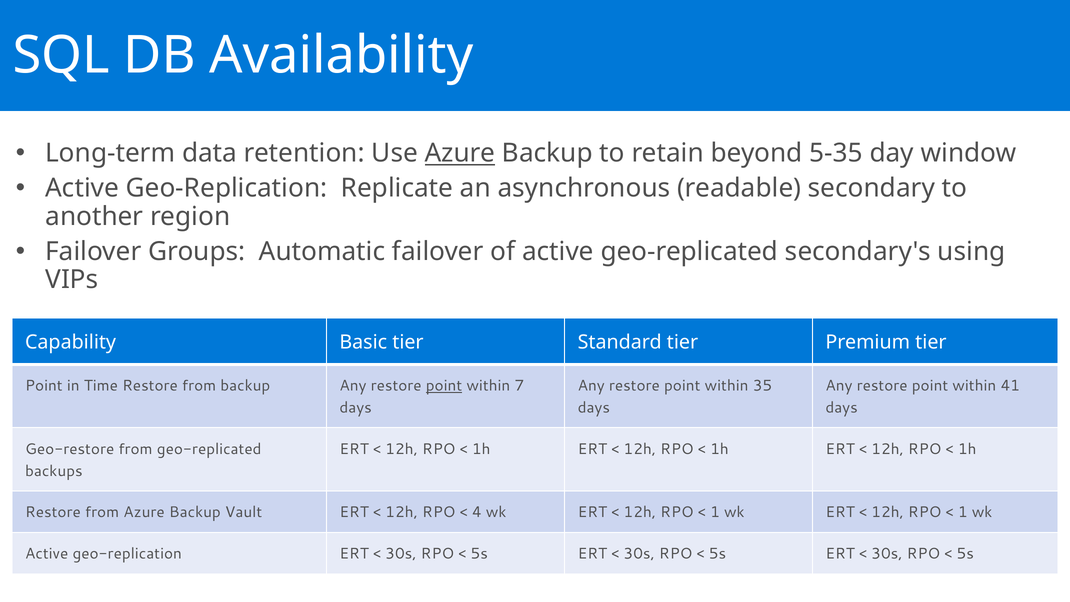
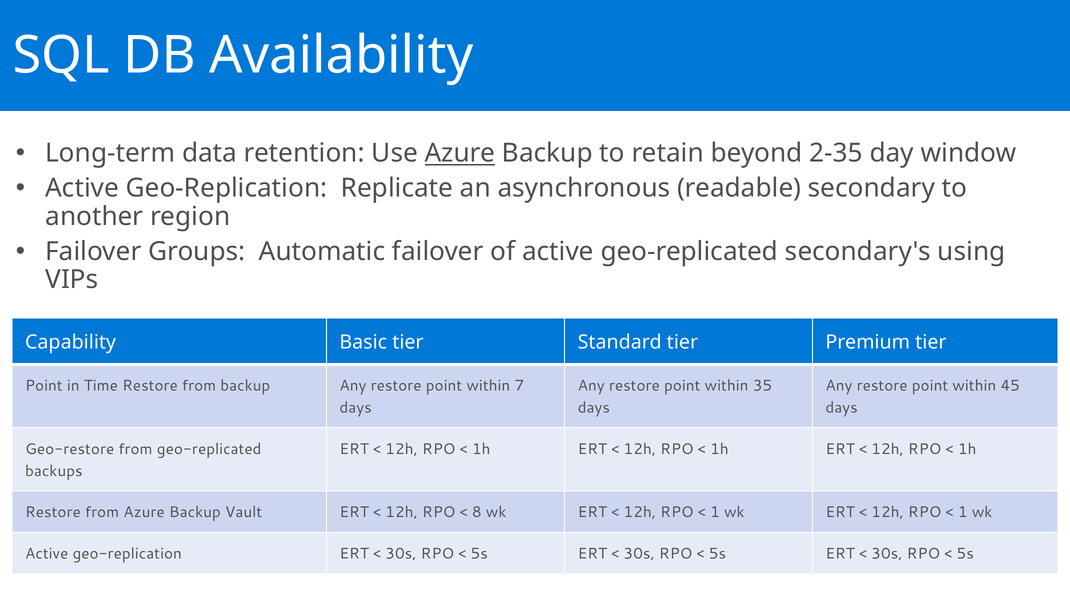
5-35: 5-35 -> 2-35 (836, 153)
point underline: present -> none (444, 386)
41: 41 -> 45 (1010, 386)
4: 4 -> 8 (477, 512)
